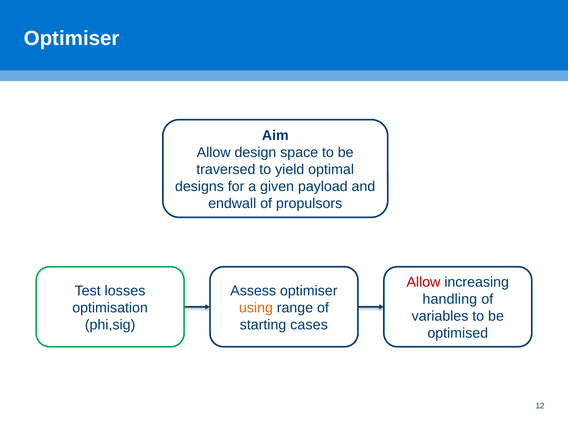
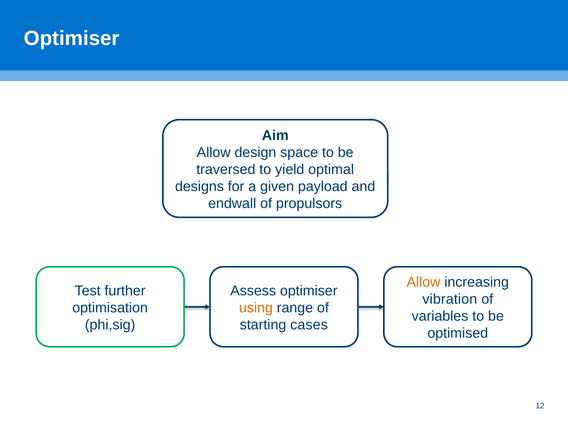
Allow colour: red -> orange (423, 282)
losses: losses -> further (125, 291)
handling: handling -> vibration (450, 299)
